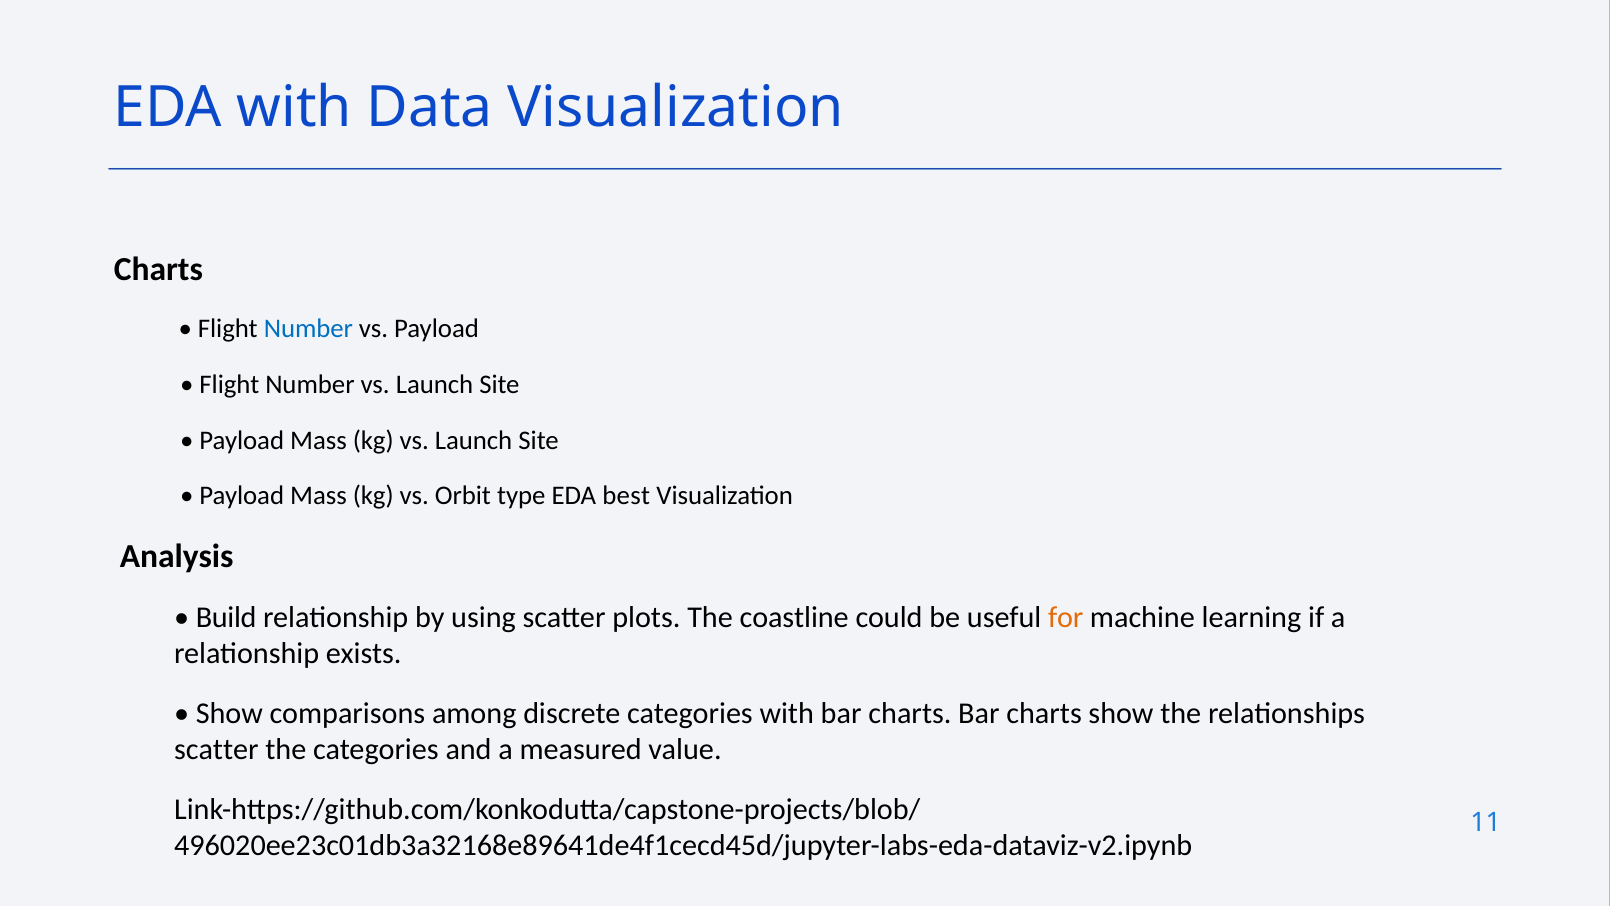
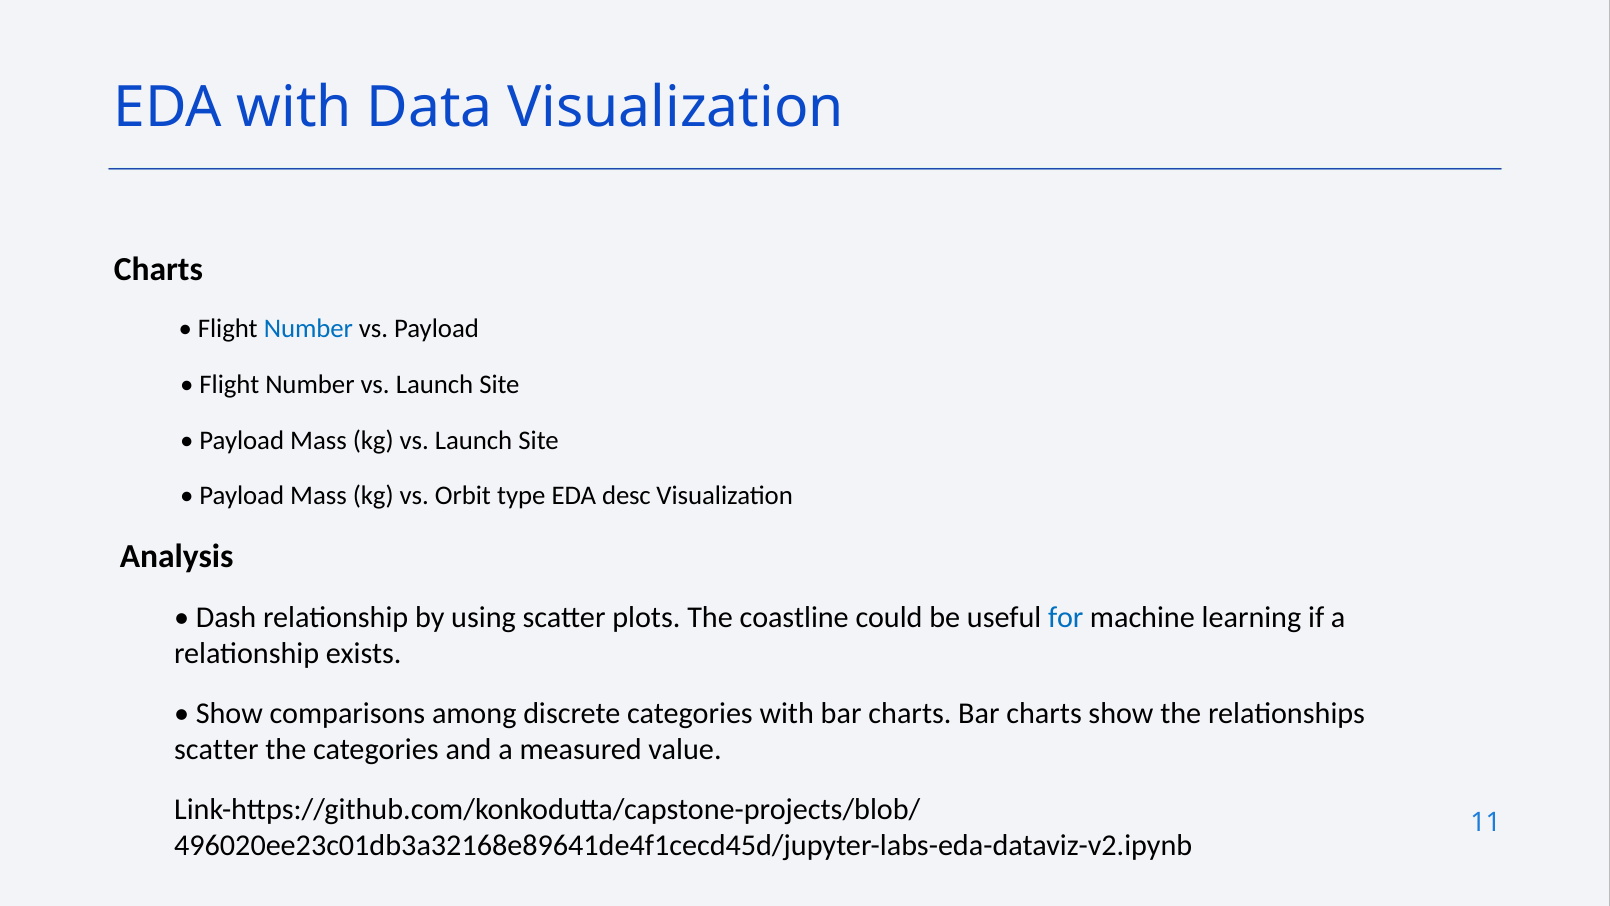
best: best -> desc (626, 496)
Build: Build -> Dash (226, 618)
for colour: orange -> blue (1066, 618)
